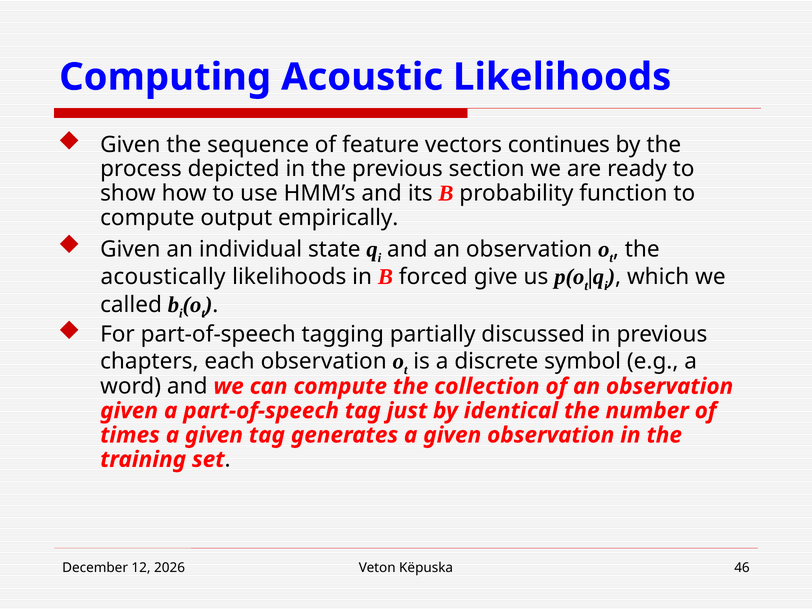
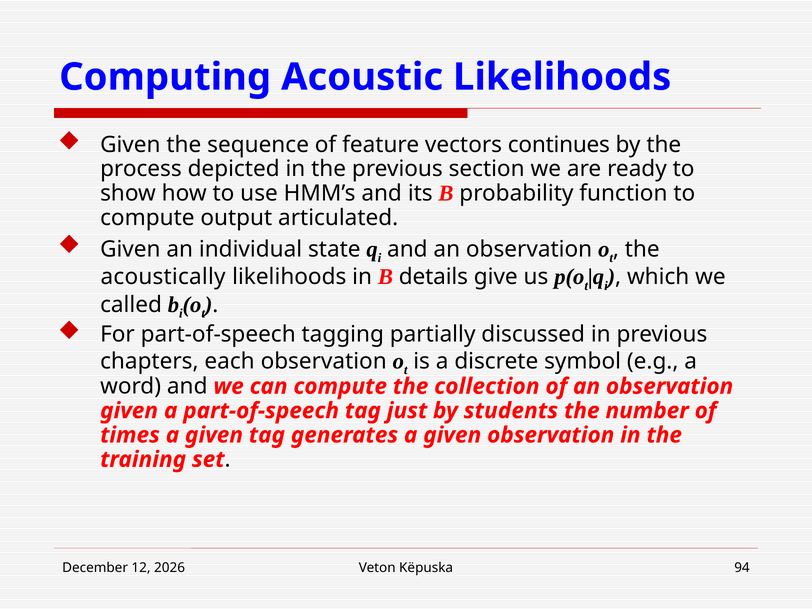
empirically: empirically -> articulated (338, 218)
forced: forced -> details (433, 277)
identical: identical -> students (511, 411)
46: 46 -> 94 (742, 568)
